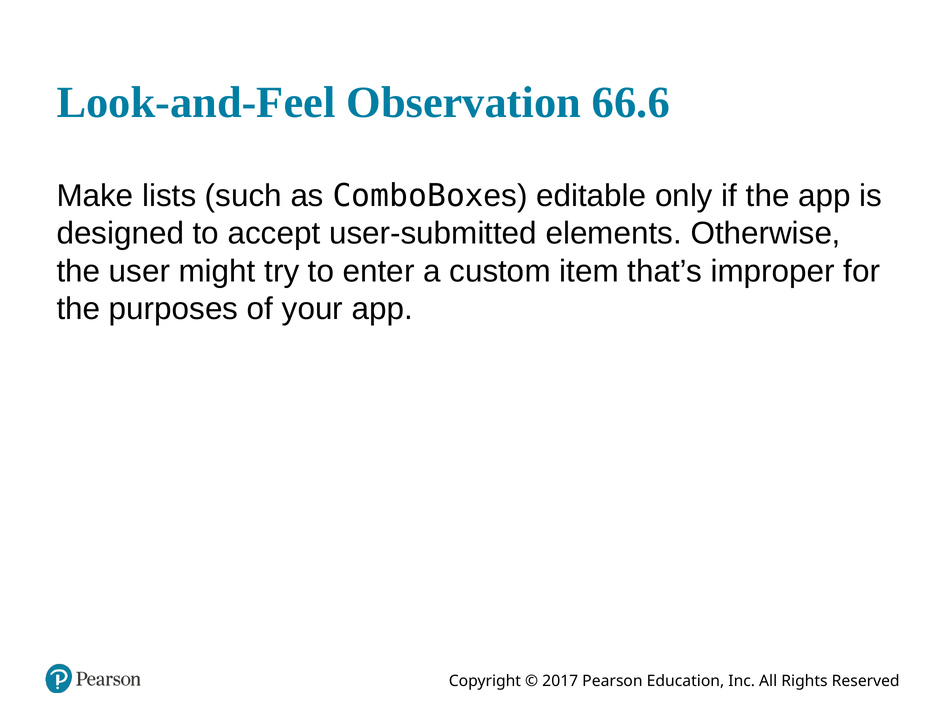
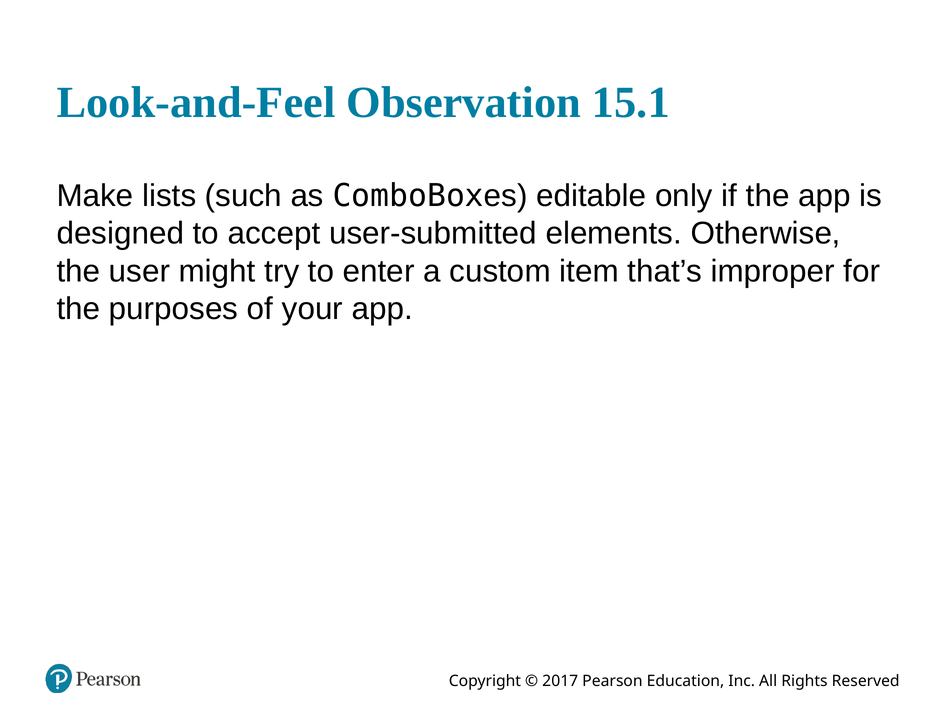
66.6: 66.6 -> 15.1 (631, 102)
